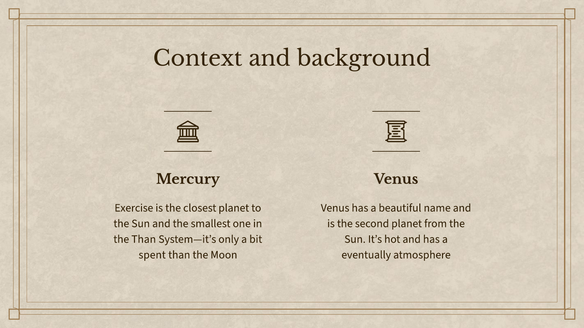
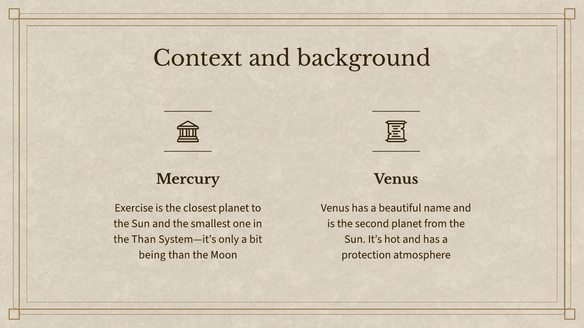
spent: spent -> being (152, 255)
eventually: eventually -> protection (366, 255)
